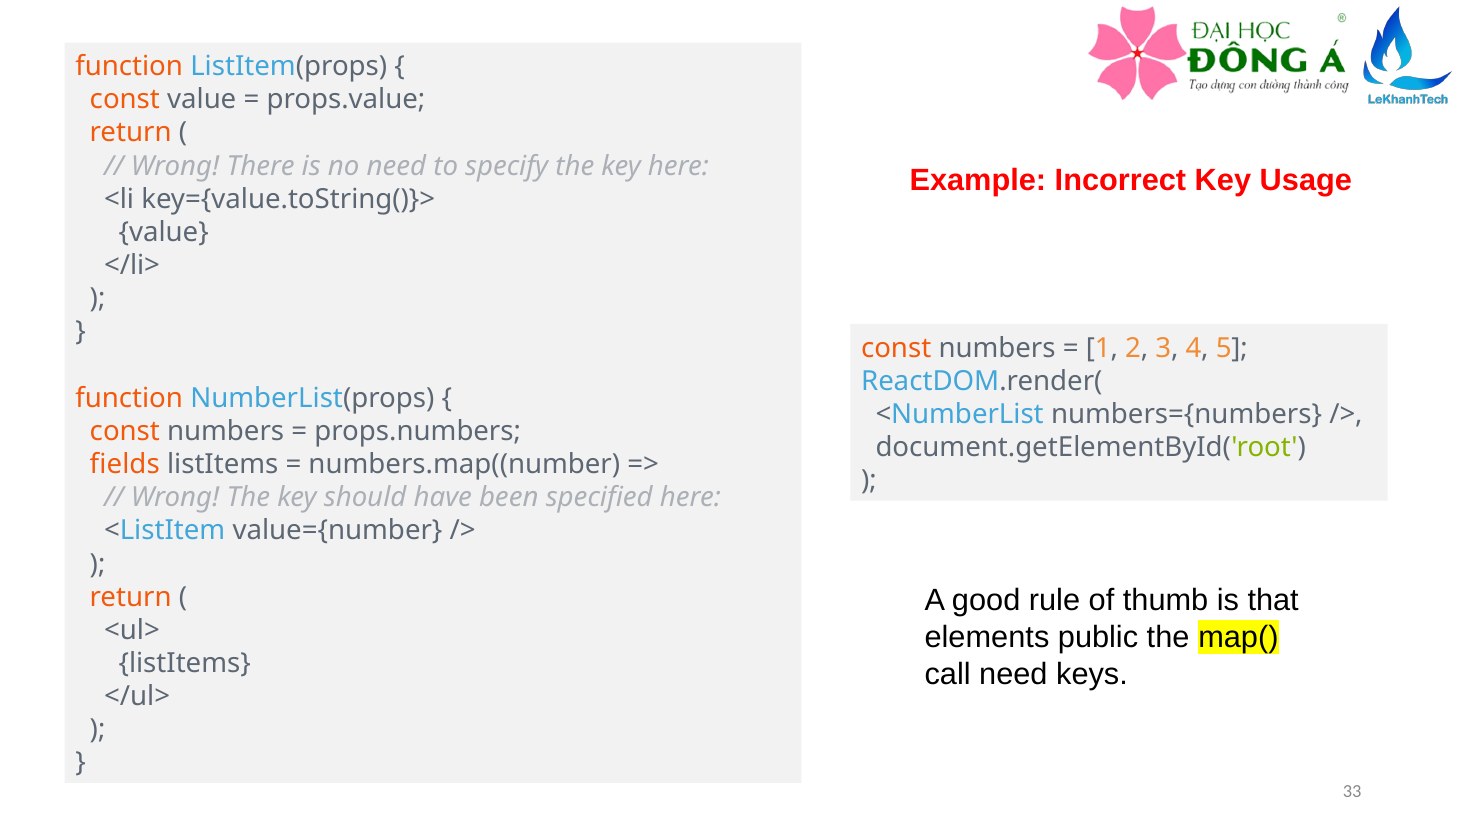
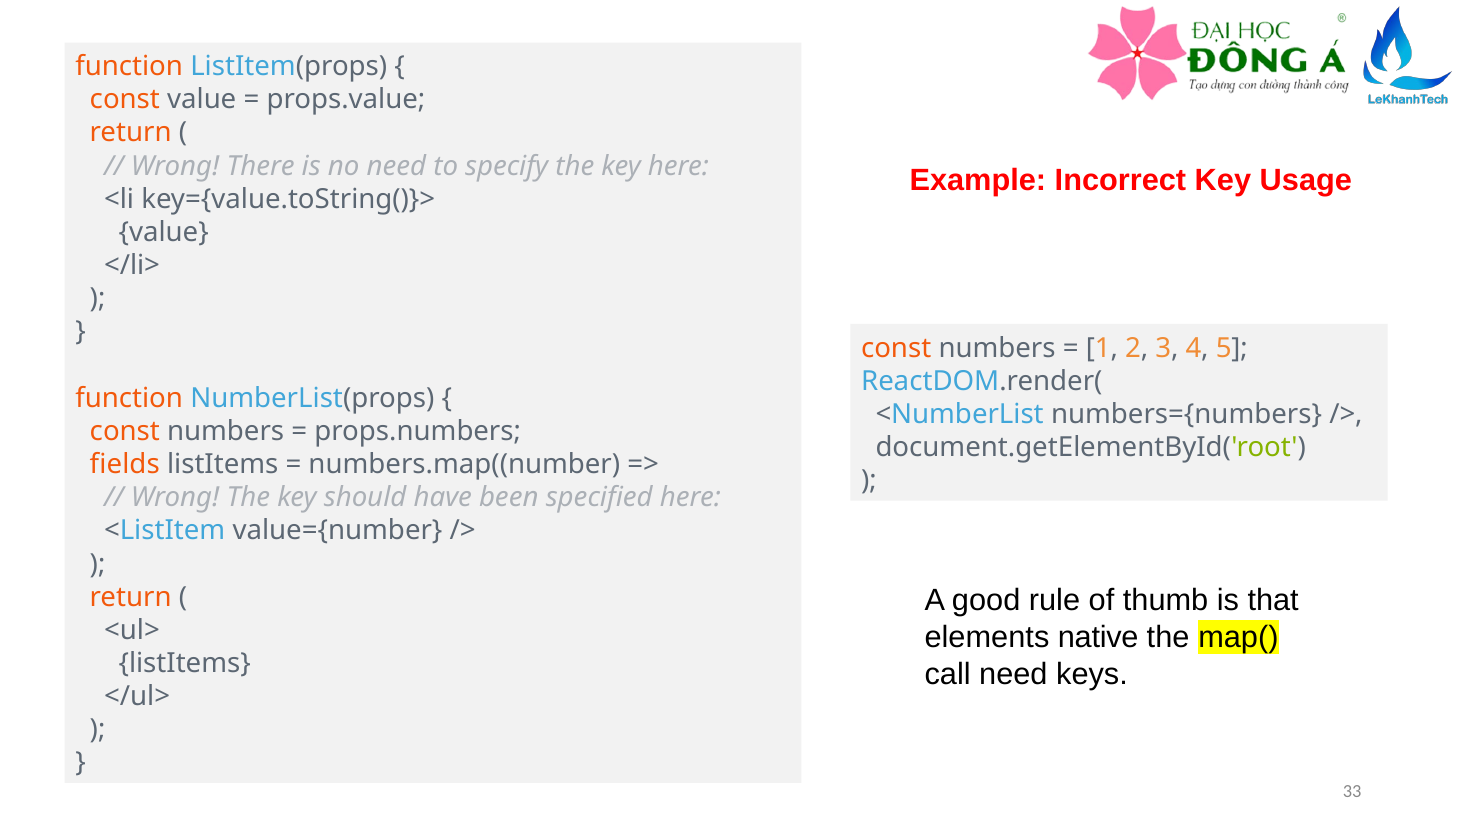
public: public -> native (1098, 638)
